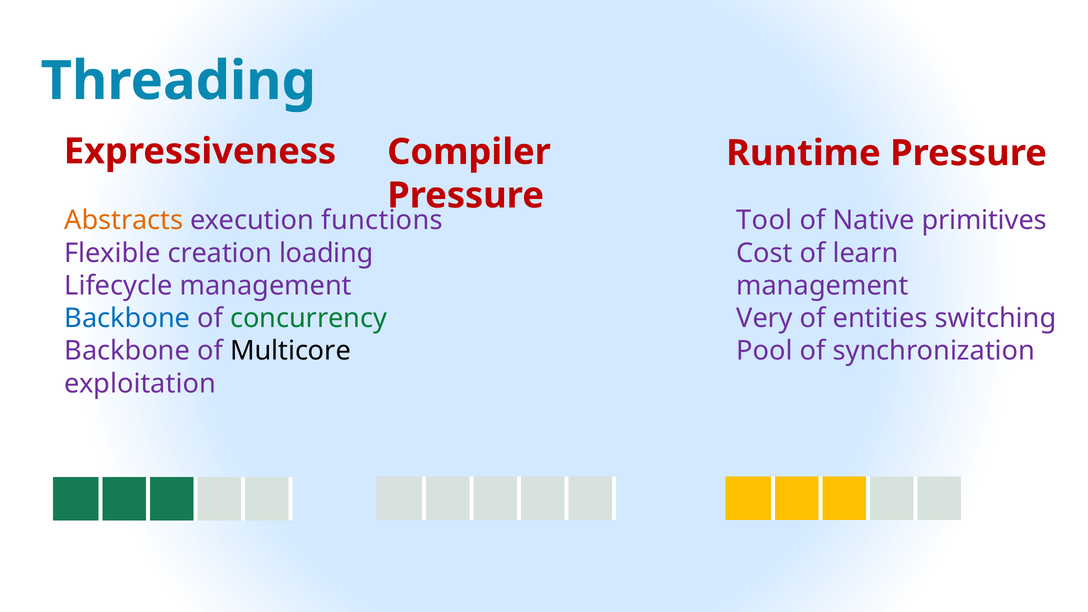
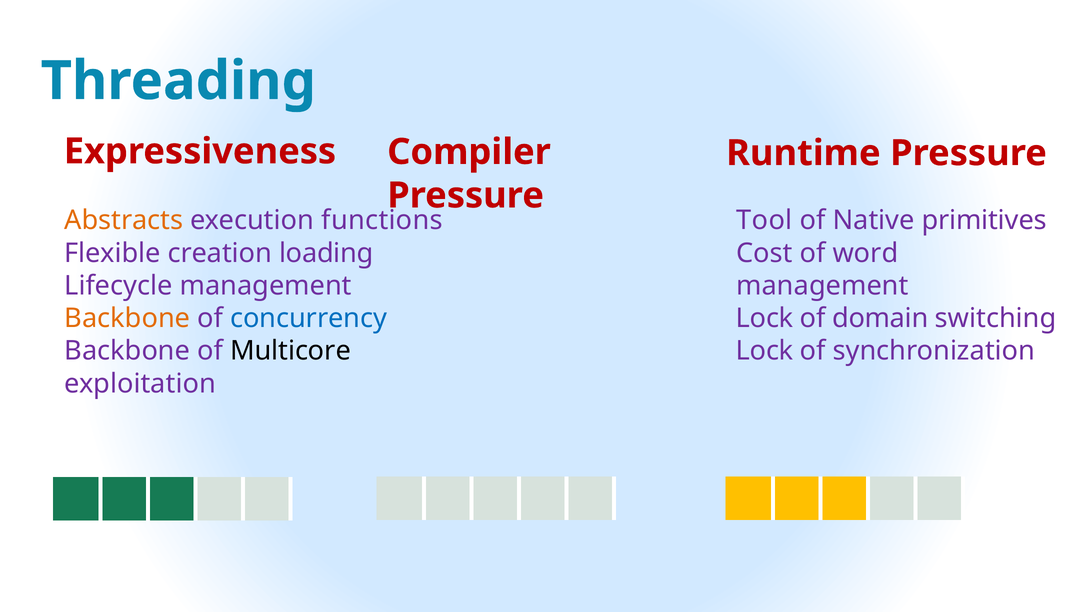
learn: learn -> word (865, 253)
Backbone colour: blue -> orange (127, 318)
concurrency colour: green -> blue (309, 318)
Very: Very -> Lock (765, 318)
entities: entities -> domain (880, 318)
Pool: Pool -> Lock (765, 351)
